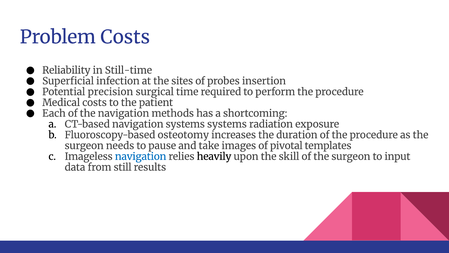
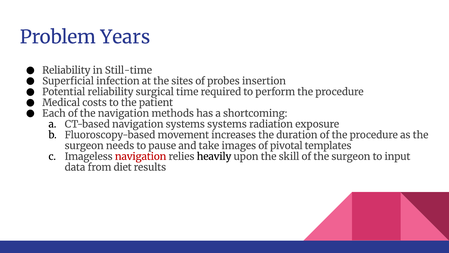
Problem Costs: Costs -> Years (125, 37)
Potential precision: precision -> reliability (111, 92)
osteotomy: osteotomy -> movement (183, 135)
navigation colour: blue -> red (141, 156)
still: still -> diet (123, 167)
